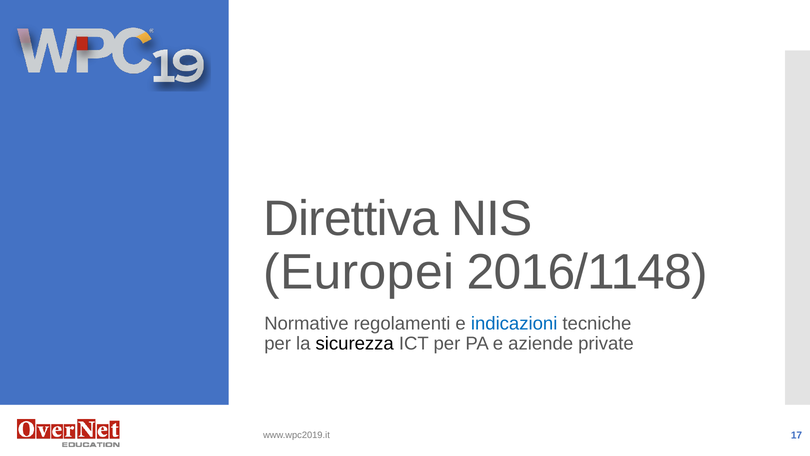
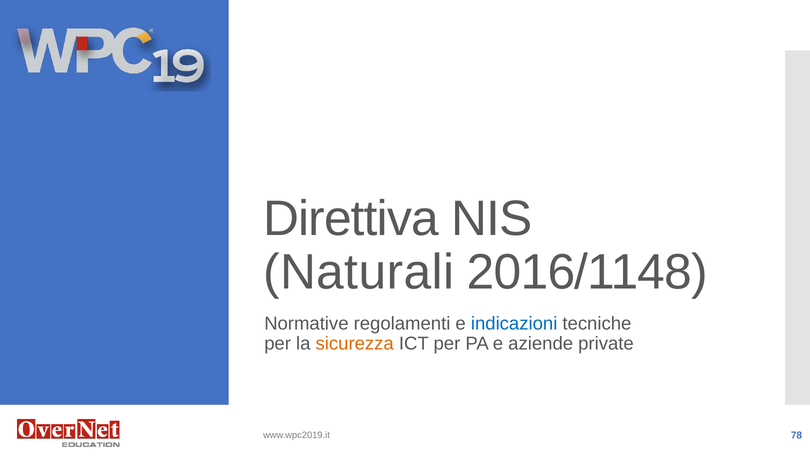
Europei: Europei -> Naturali (359, 272)
sicurezza colour: black -> orange (355, 343)
17: 17 -> 78 (797, 435)
